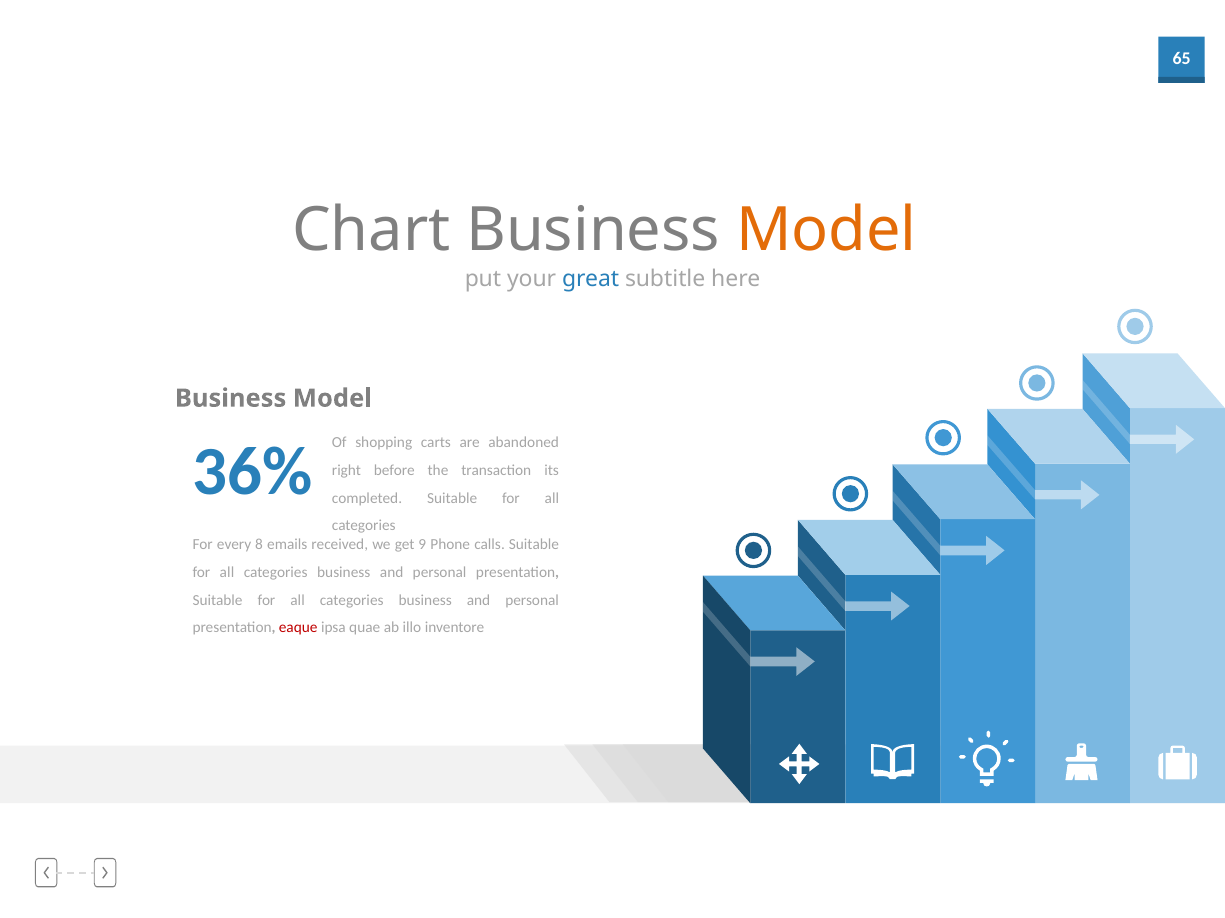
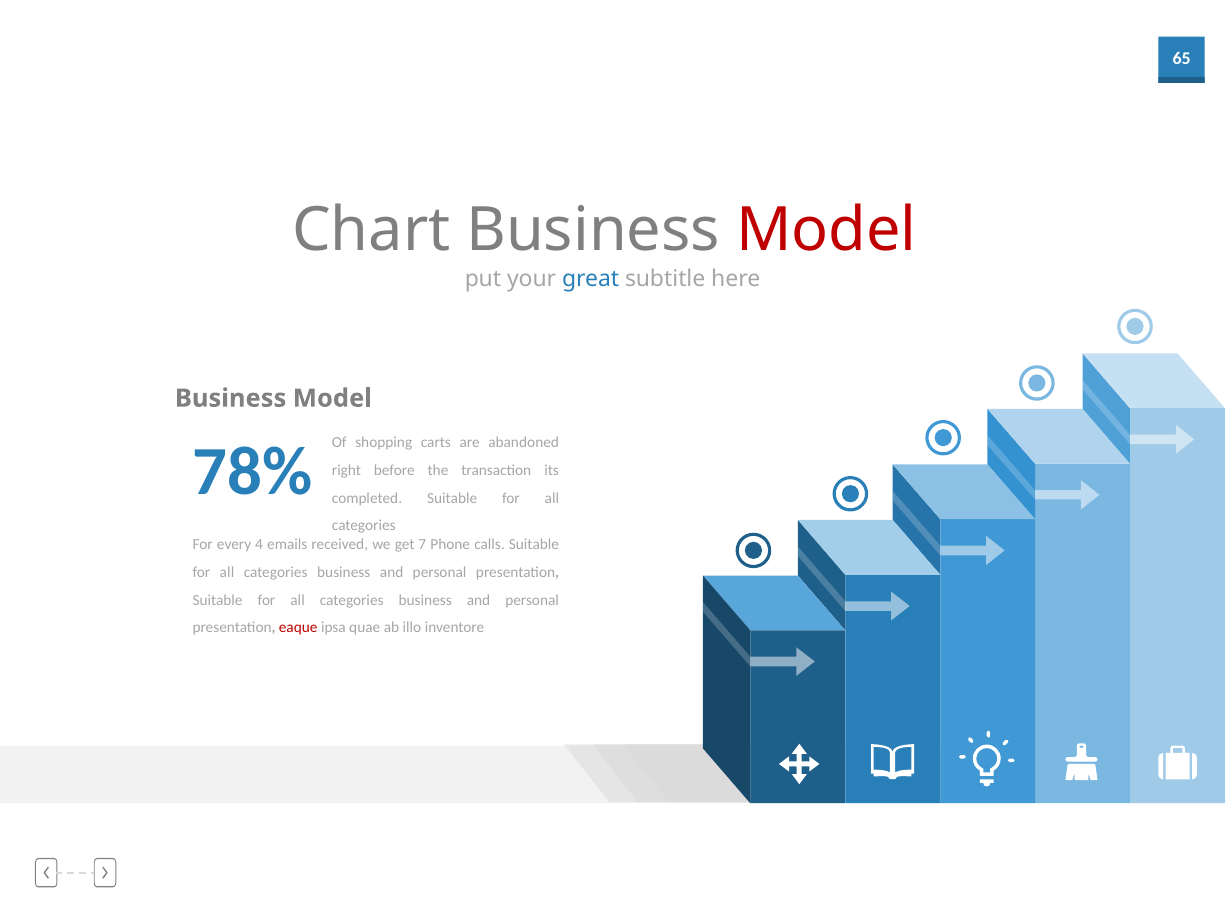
Model colour: orange -> red (826, 230)
36%: 36% -> 78% (253, 473)
8: 8 -> 4 (259, 545)
9: 9 -> 7 (422, 545)
